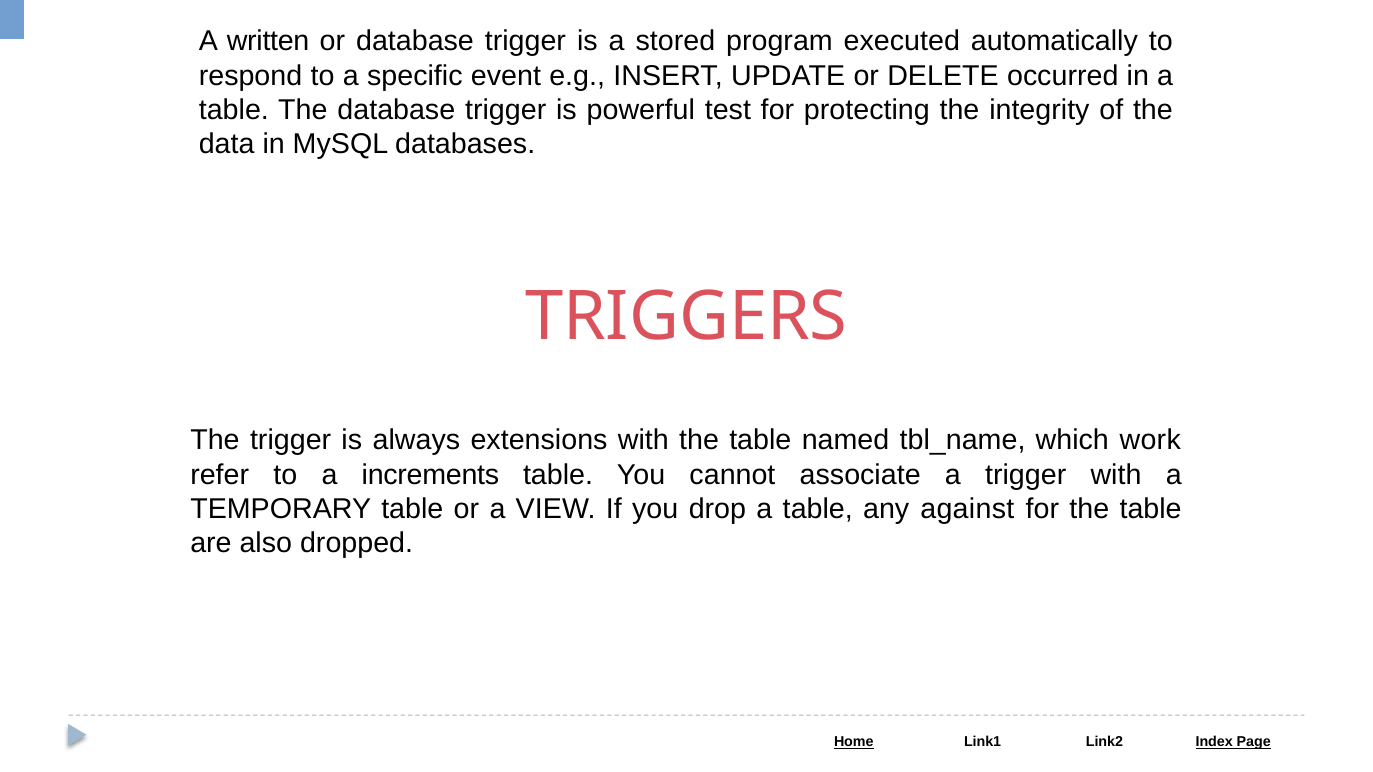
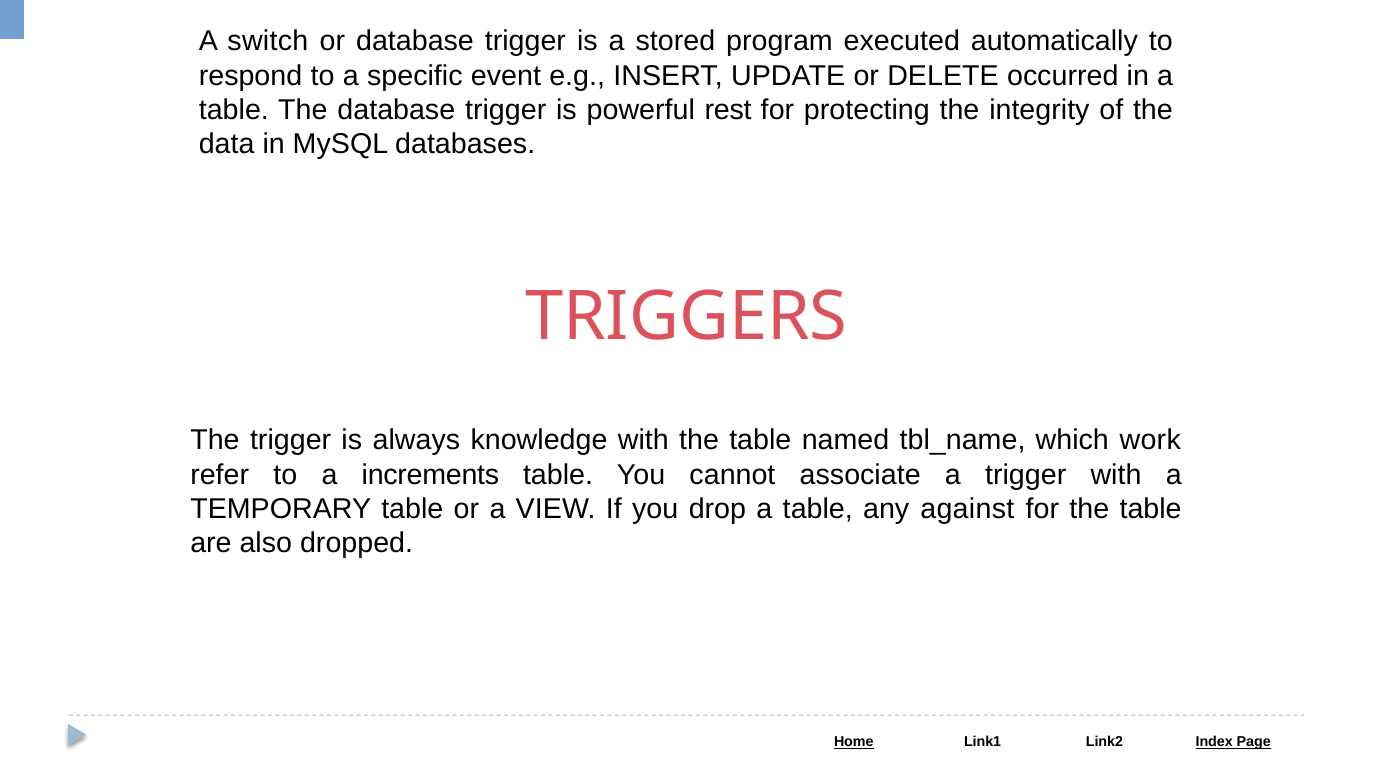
written: written -> switch (268, 41)
test: test -> rest (728, 110)
extensions: extensions -> knowledge (539, 441)
